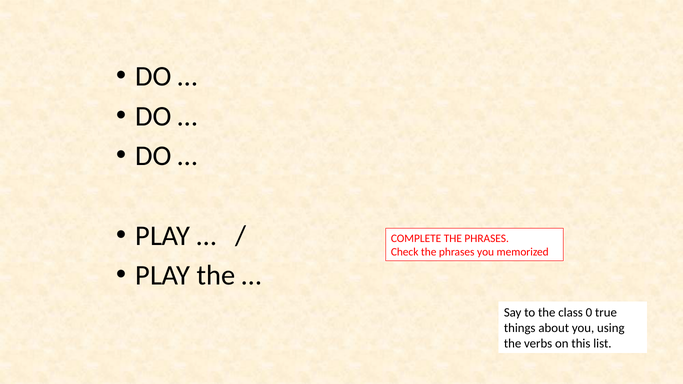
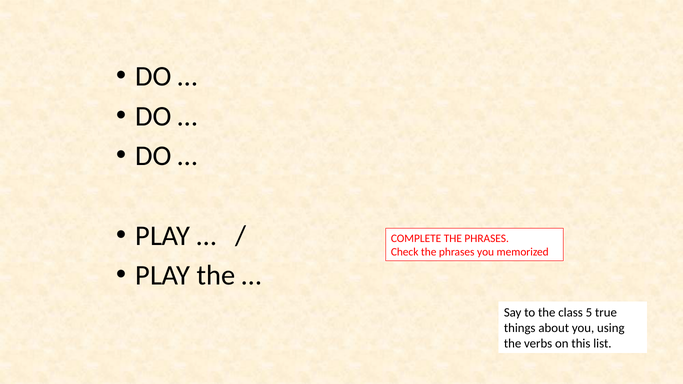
0: 0 -> 5 (589, 313)
